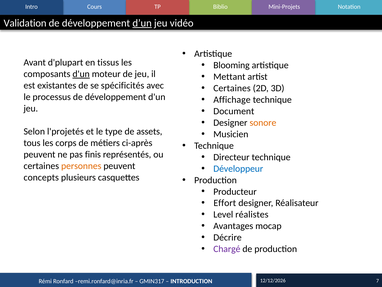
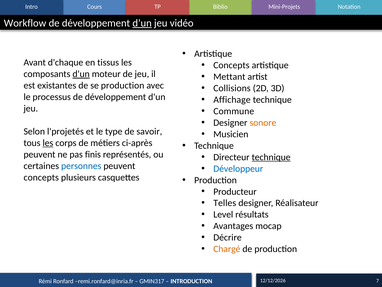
Validation: Validation -> Workflow (25, 23)
d'plupart: d'plupart -> d'chaque (66, 62)
Blooming: Blooming -> Concepts (231, 65)
se spécificités: spécificités -> production (123, 85)
Certaines: Certaines -> Collisions (232, 88)
Document: Document -> Commune (234, 111)
assets: assets -> savoir (149, 131)
les underline: none -> present (48, 143)
technique underline: none -> present (271, 157)
personnes colour: orange -> blue (81, 166)
Effort: Effort -> Telles (225, 203)
réalistes: réalistes -> résultats (252, 214)
Chargé colour: purple -> orange (227, 249)
